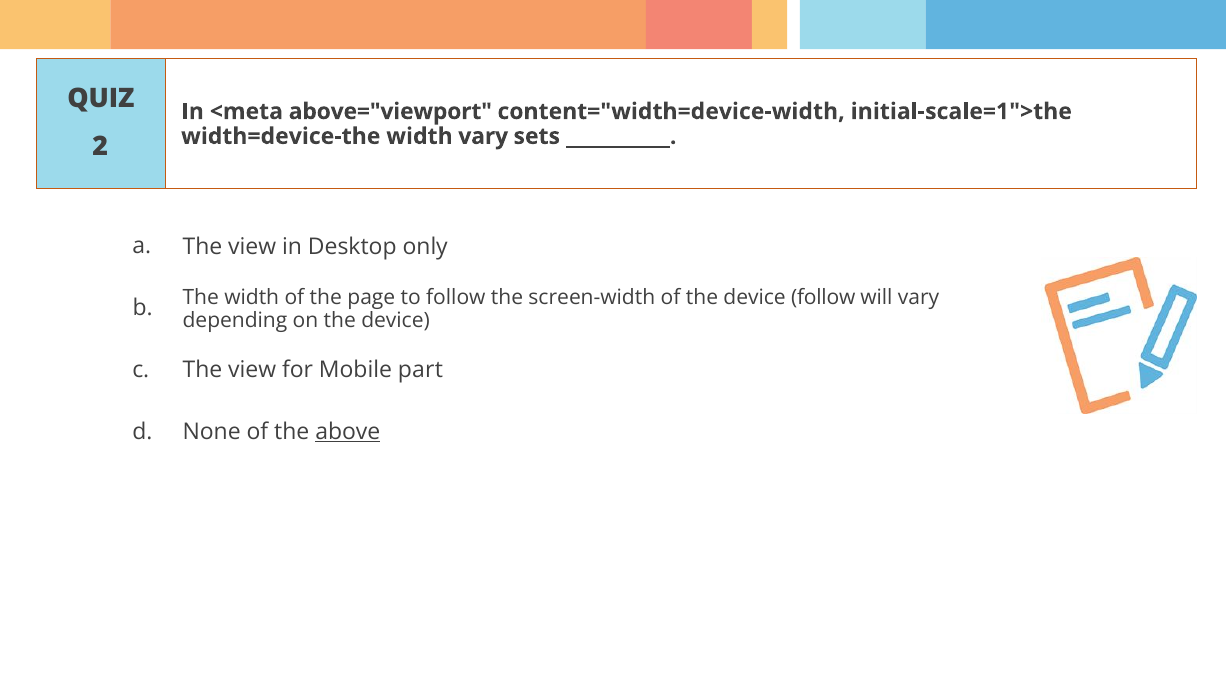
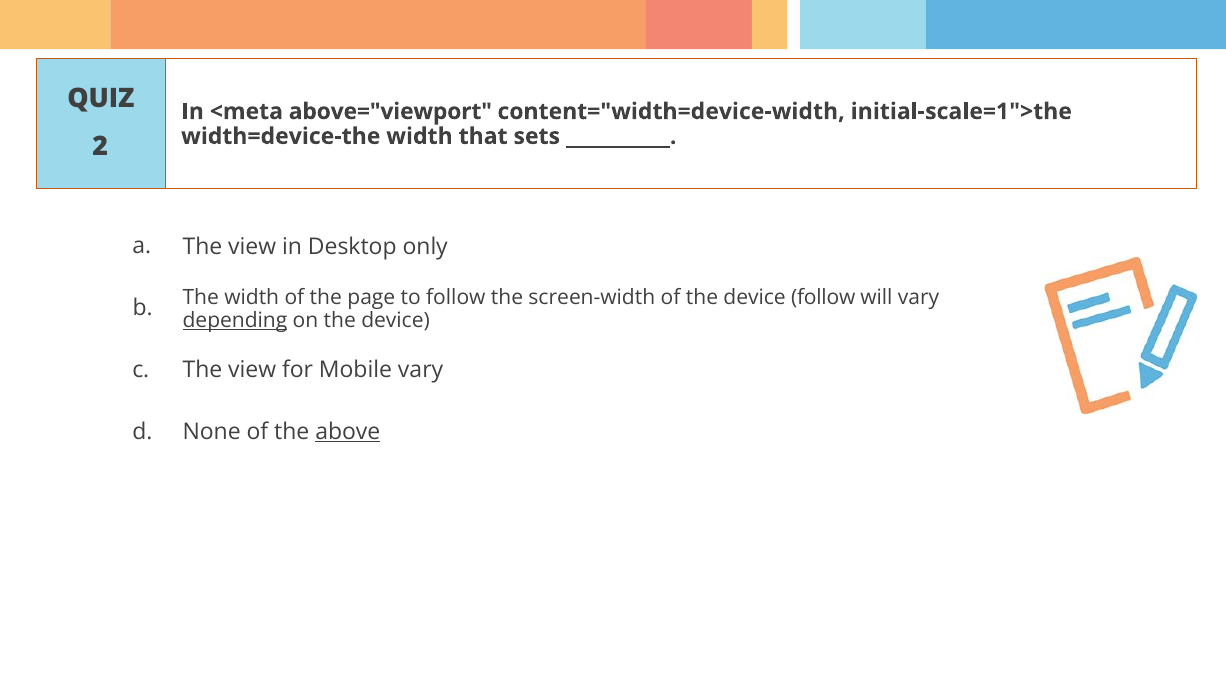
width vary: vary -> that (483, 136)
depending underline: none -> present (235, 320)
Mobile part: part -> vary (421, 369)
